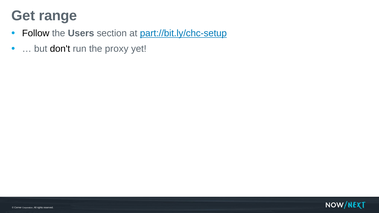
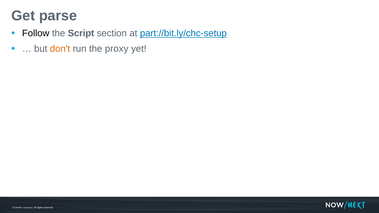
range: range -> parse (58, 16)
Users: Users -> Script (81, 33)
don't colour: black -> orange (60, 49)
